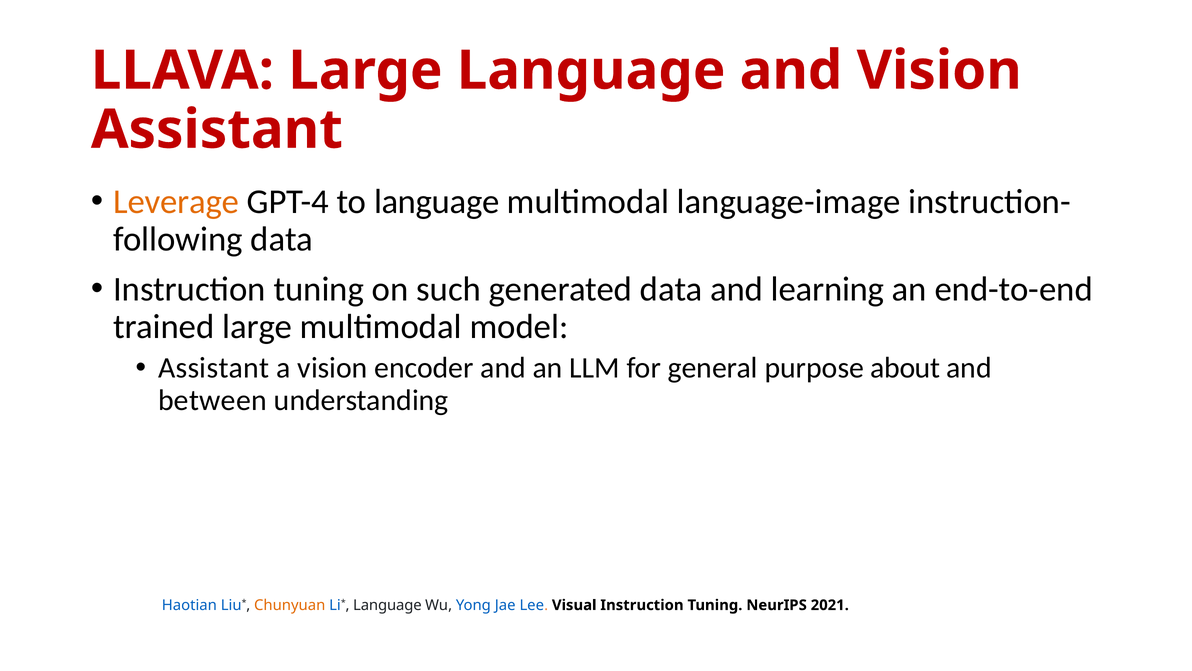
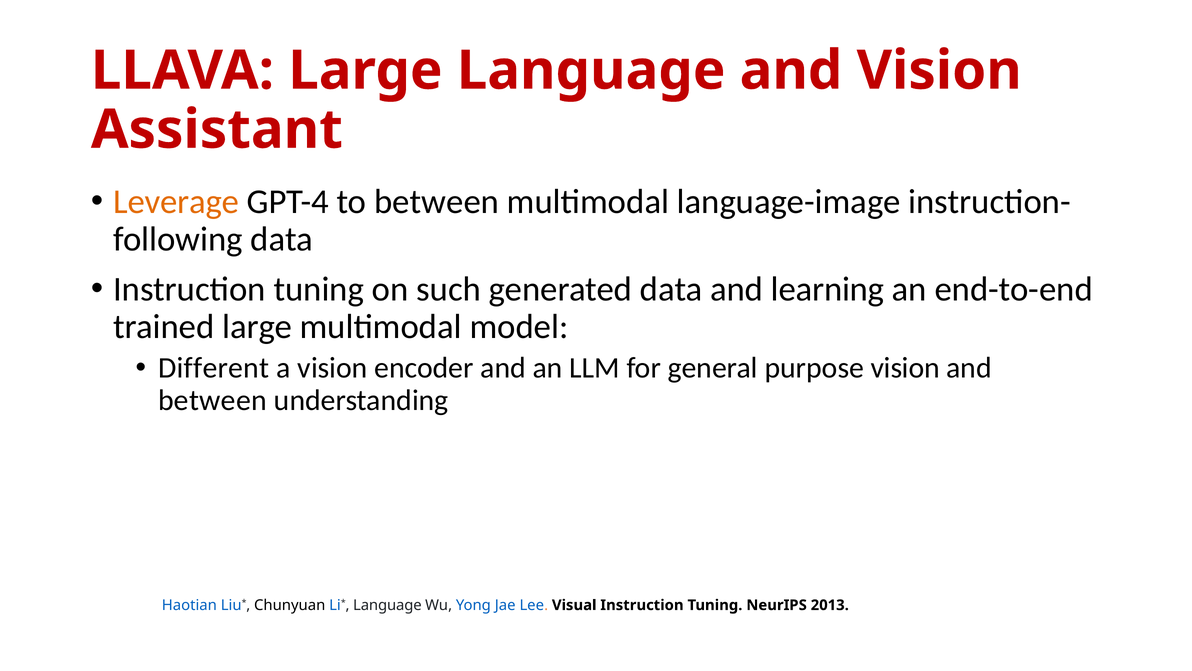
to language: language -> between (437, 202)
Assistant: Assistant -> Different (214, 368)
purpose about: about -> vision (905, 368)
Chunyuan colour: orange -> black (290, 605)
2021: 2021 -> 2013 (830, 605)
